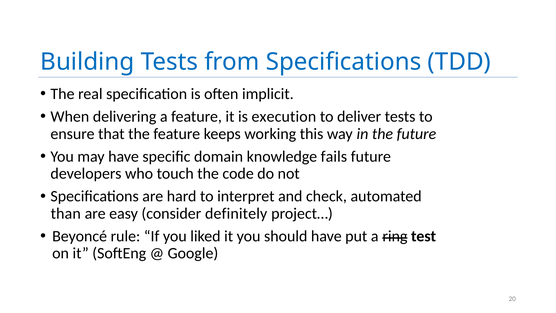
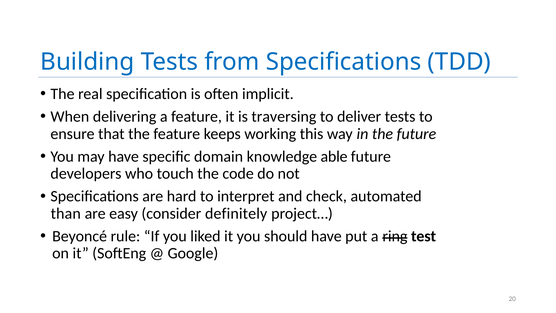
execution: execution -> traversing (284, 116)
fails: fails -> able (334, 156)
